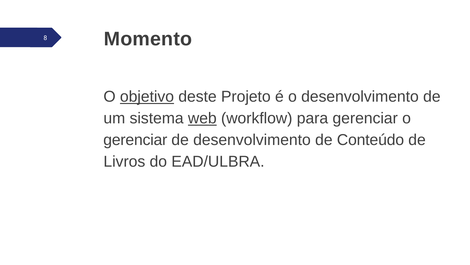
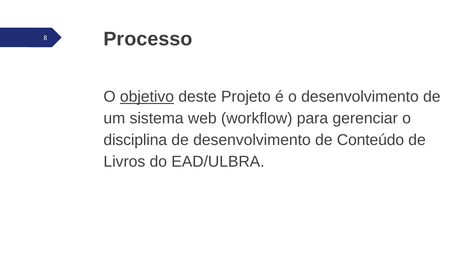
Momento: Momento -> Processo (148, 39)
web underline: present -> none (202, 118)
gerenciar: gerenciar -> disciplina (135, 140)
